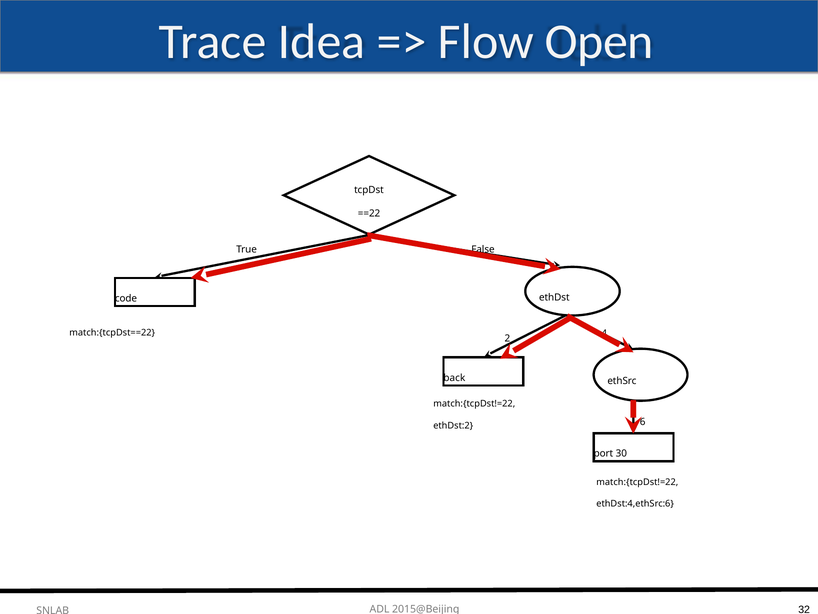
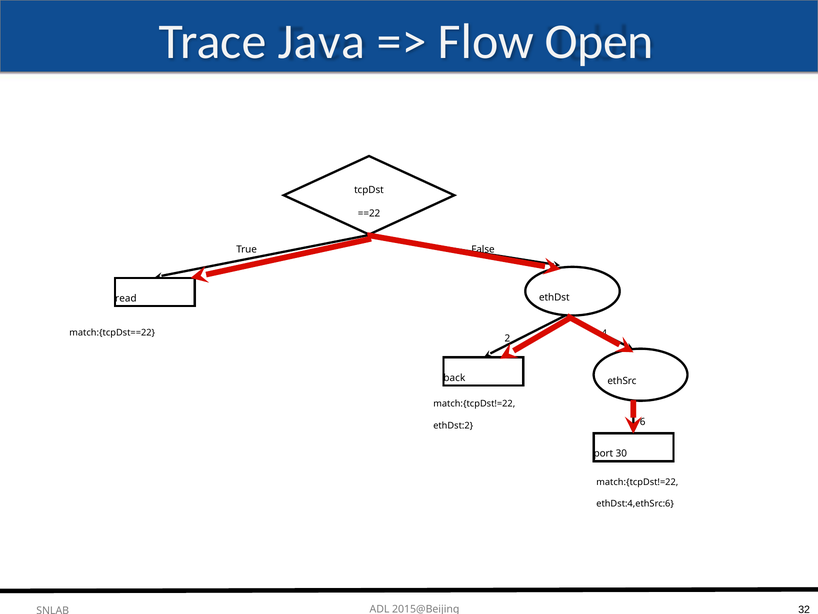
Idea: Idea -> Java (321, 42)
code: code -> read (126, 298)
